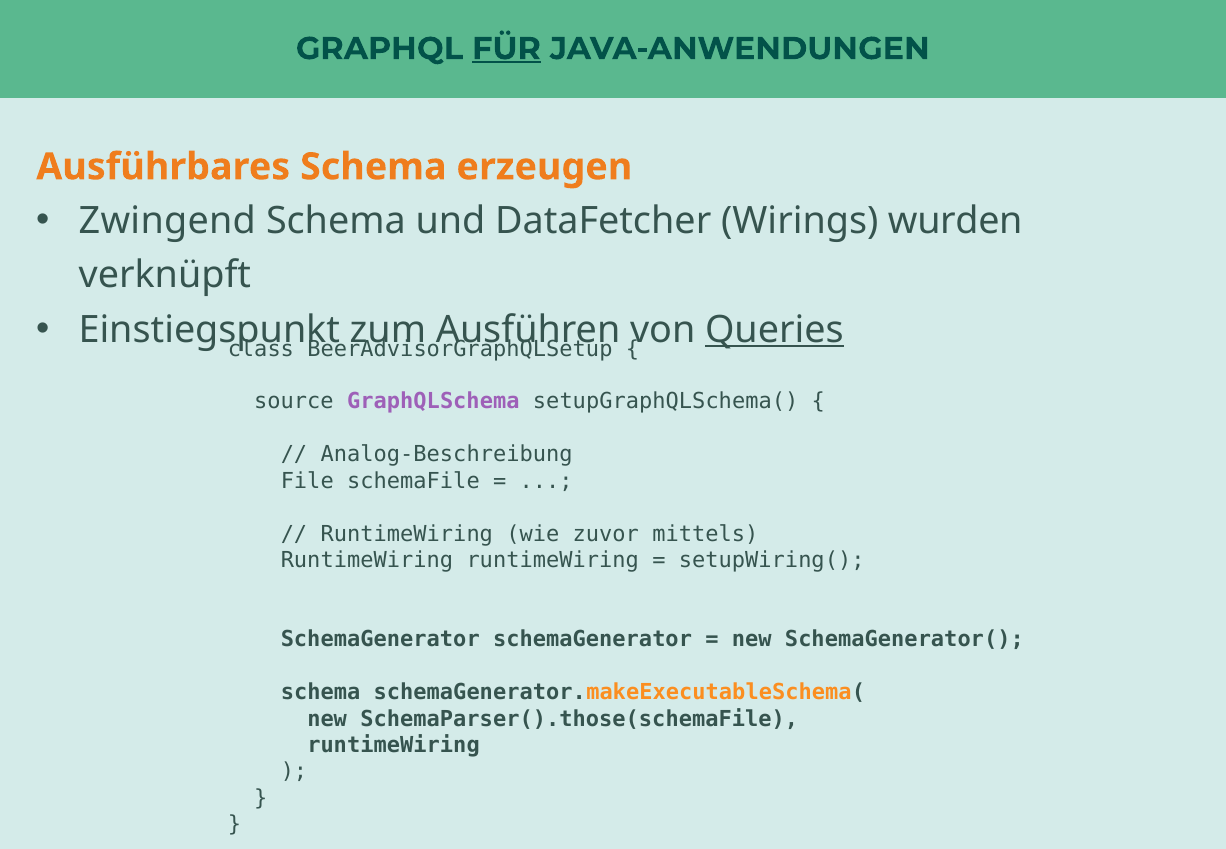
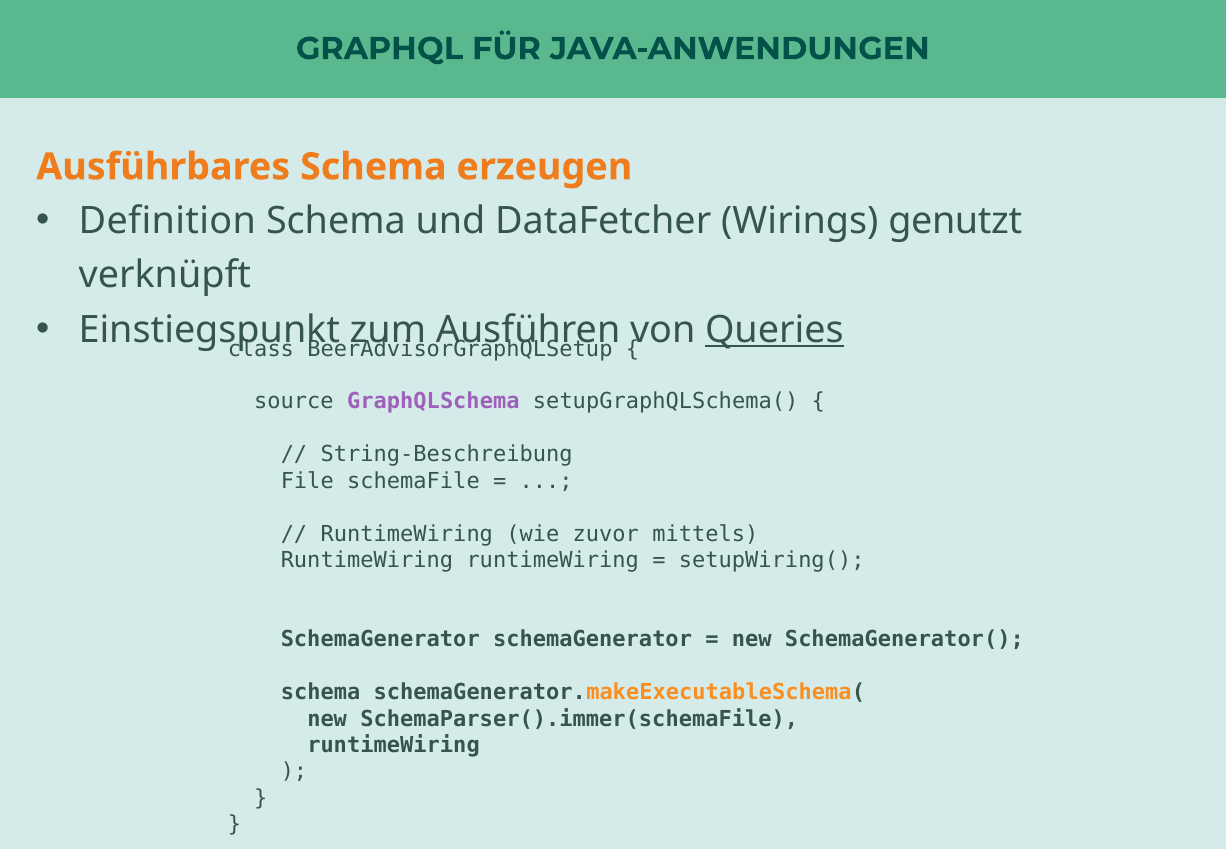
FÜR underline: present -> none (507, 49)
Zwingend: Zwingend -> Definition (167, 221)
wurden: wurden -> genutzt (955, 221)
Analog-Beschreibung: Analog-Beschreibung -> String-Beschreibung (447, 454)
SchemaParser().those(schemaFile: SchemaParser().those(schemaFile -> SchemaParser().immer(schemaFile (579, 719)
